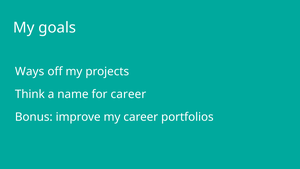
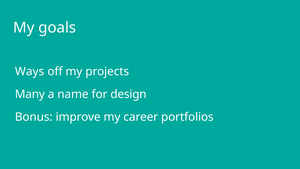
Think: Think -> Many (30, 94)
for career: career -> design (129, 94)
